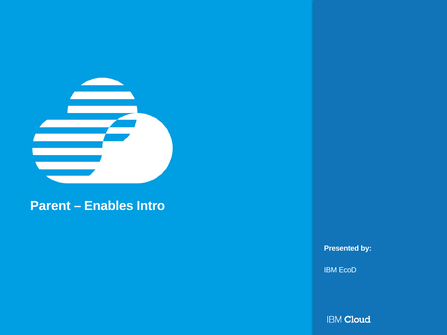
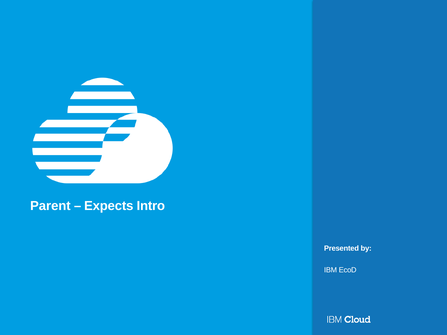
Enables: Enables -> Expects (109, 206)
